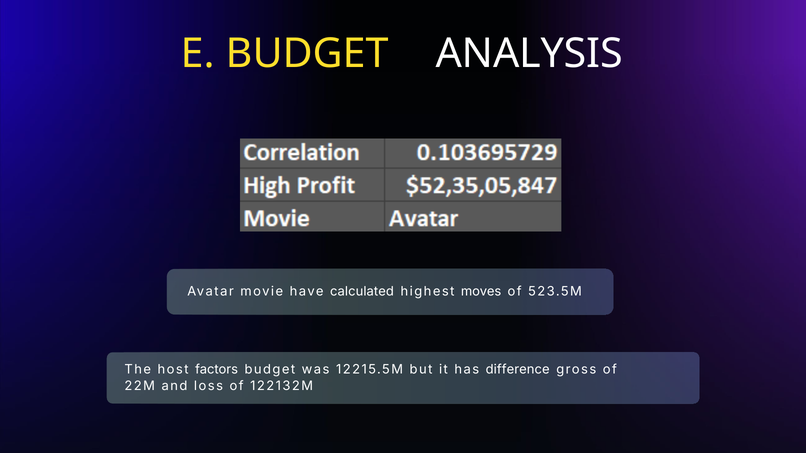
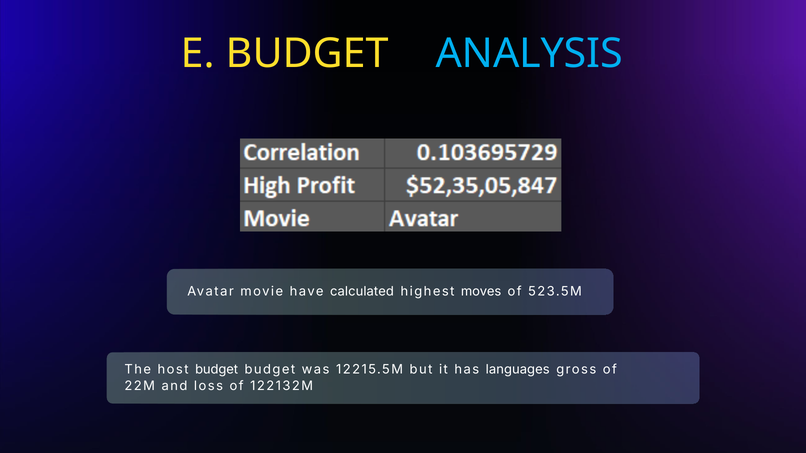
ANALYSIS colour: white -> light blue (529, 54)
host factors: factors -> budget (217, 370)
difference: difference -> languages (518, 370)
